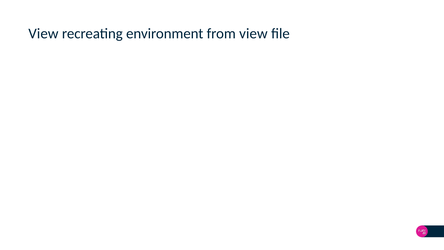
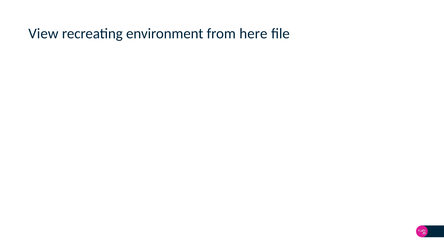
from view: view -> here (253, 34)
